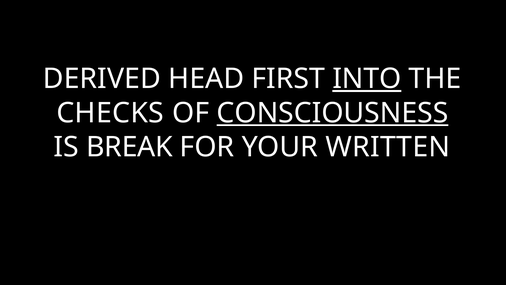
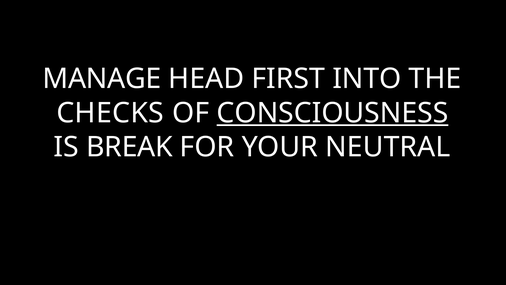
DERIVED: DERIVED -> MANAGE (102, 79)
INTO underline: present -> none (367, 79)
WRITTEN: WRITTEN -> NEUTRAL (388, 147)
